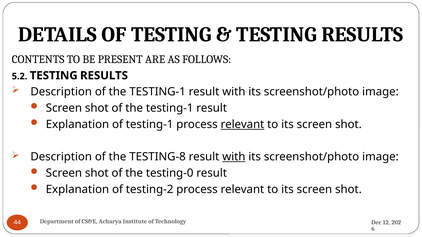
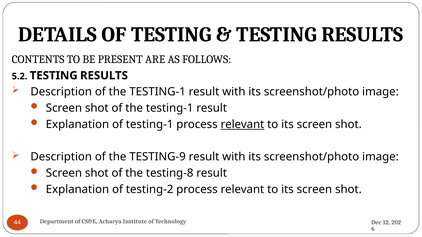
TESTING-8: TESTING-8 -> TESTING-9 (158, 157)
with underline: present -> none (234, 157)
testing-0: testing-0 -> testing-8 (170, 173)
